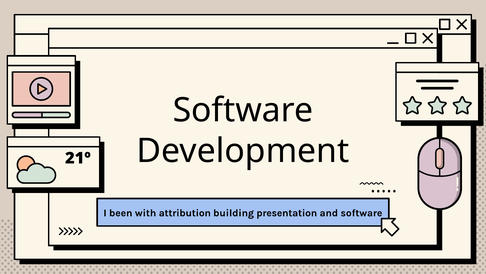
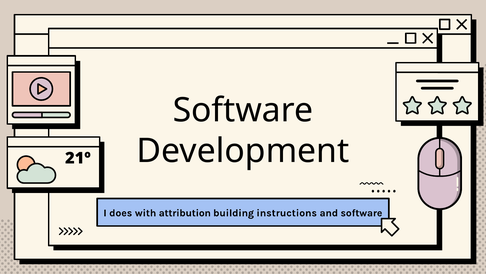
been: been -> does (121, 212)
presentation: presentation -> instructions (287, 212)
